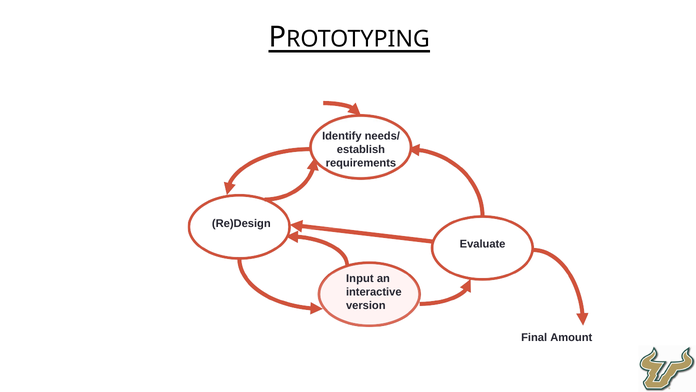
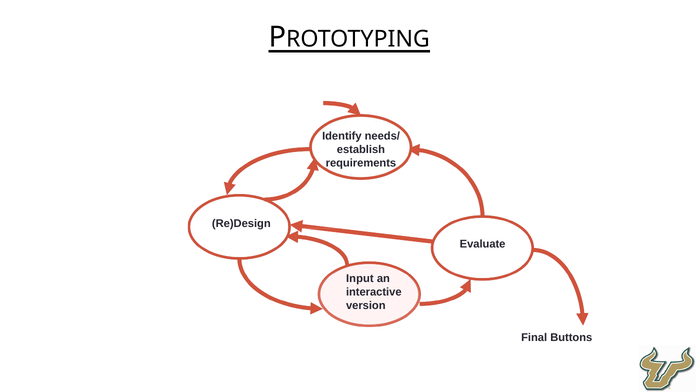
Amount: Amount -> Buttons (571, 337)
